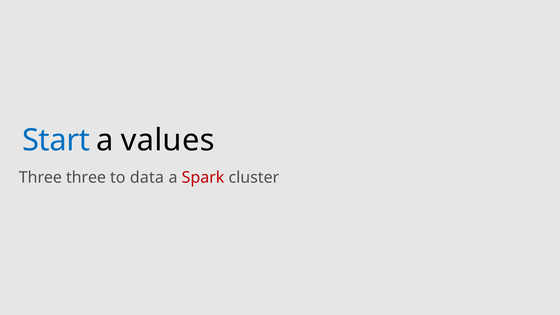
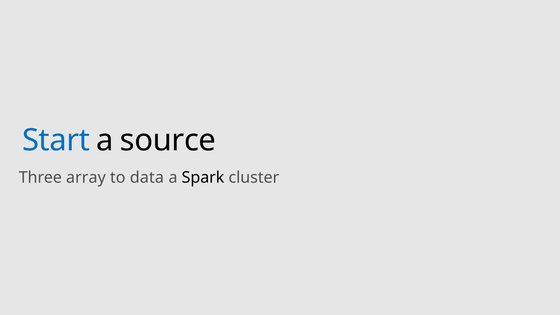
values: values -> source (168, 140)
Three three: three -> array (86, 178)
Spark colour: red -> black (203, 178)
